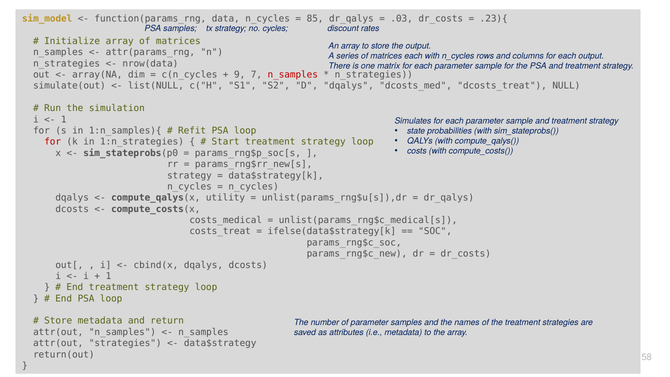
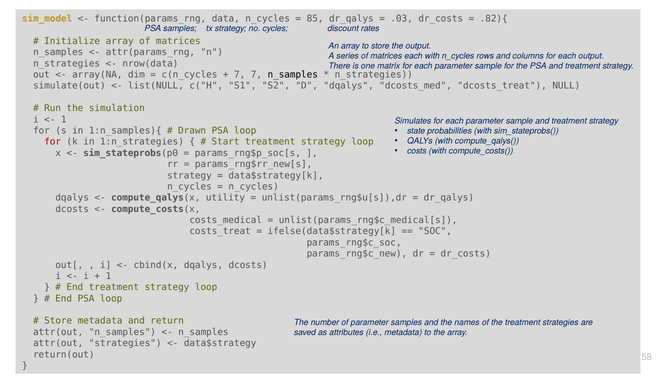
.23){: .23){ -> .82){ (494, 19)
9: 9 -> 7 (240, 75)
n_samples colour: red -> black (293, 75)
Refit: Refit -> Drawn (192, 131)
